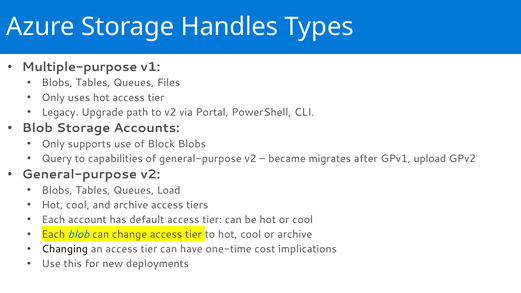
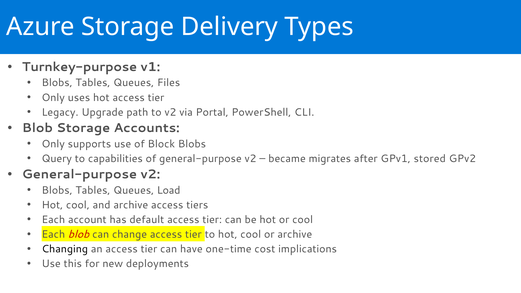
Handles: Handles -> Delivery (229, 27)
Multiple-purpose: Multiple-purpose -> Turnkey-purpose (80, 67)
upload: upload -> stored (430, 159)
blob colour: blue -> red (79, 234)
